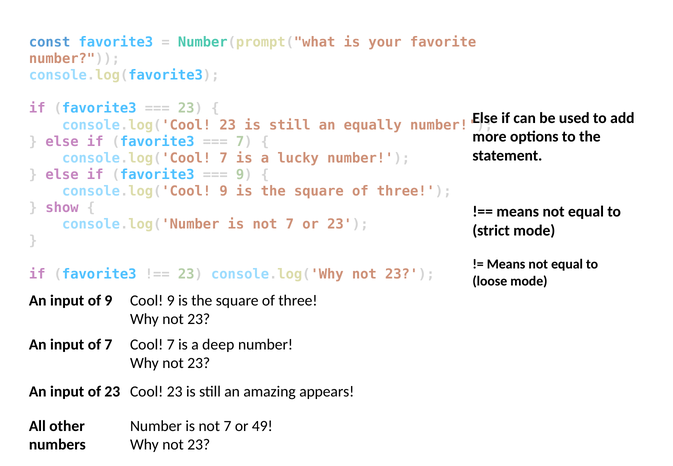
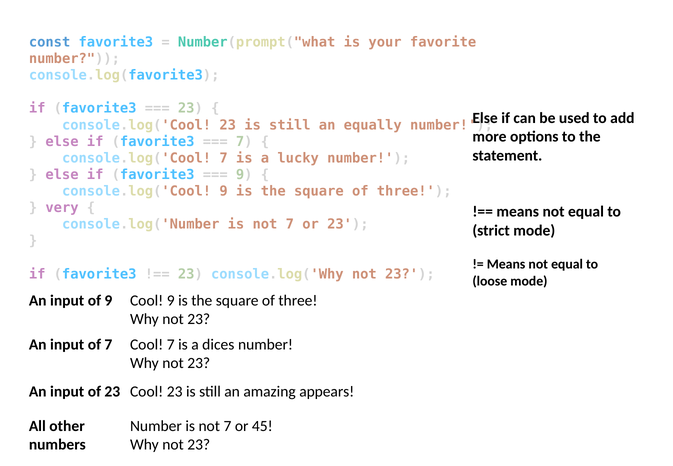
show: show -> very (62, 208)
deep: deep -> dices (218, 344)
49: 49 -> 45 (262, 426)
